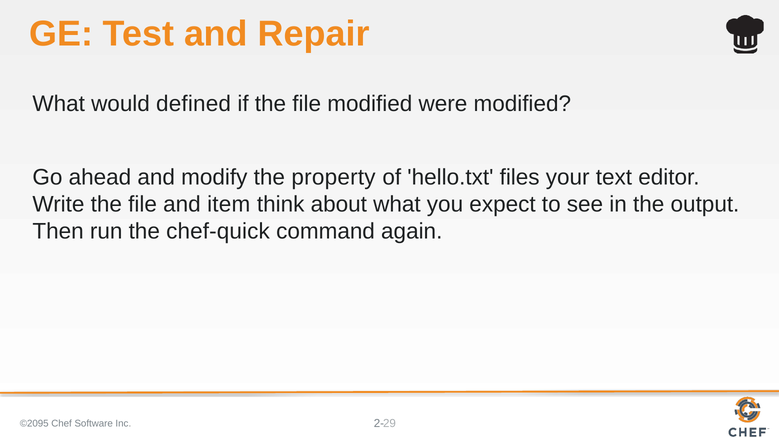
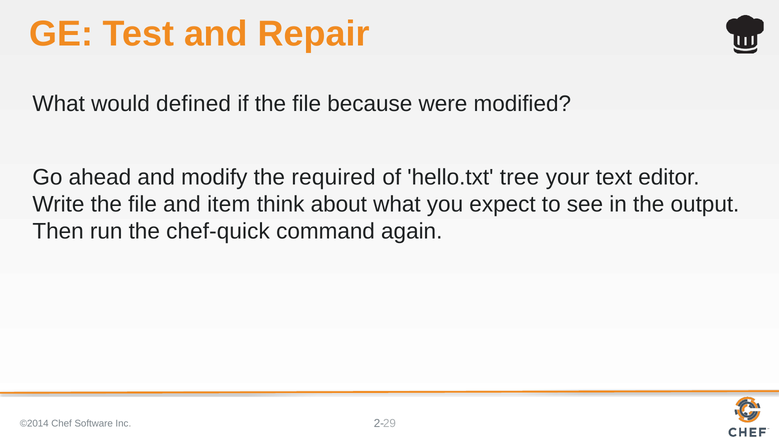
file modified: modified -> because (370, 104)
property: property -> required (334, 178)
files: files -> tree (520, 178)
©2095: ©2095 -> ©2014 (34, 424)
